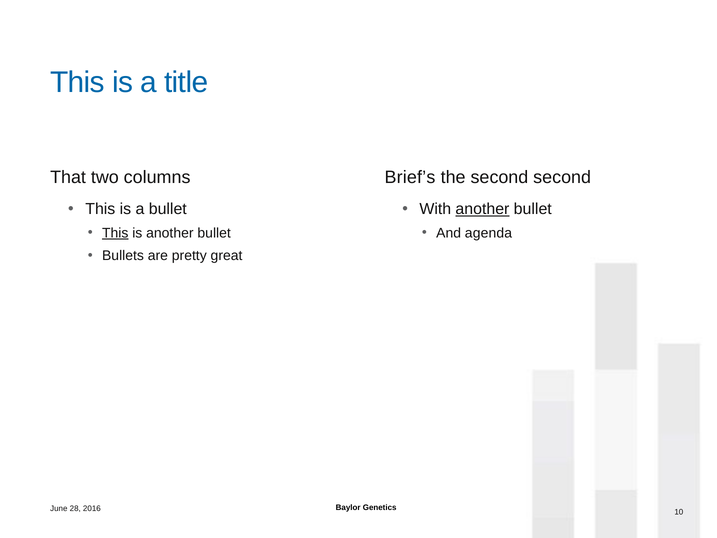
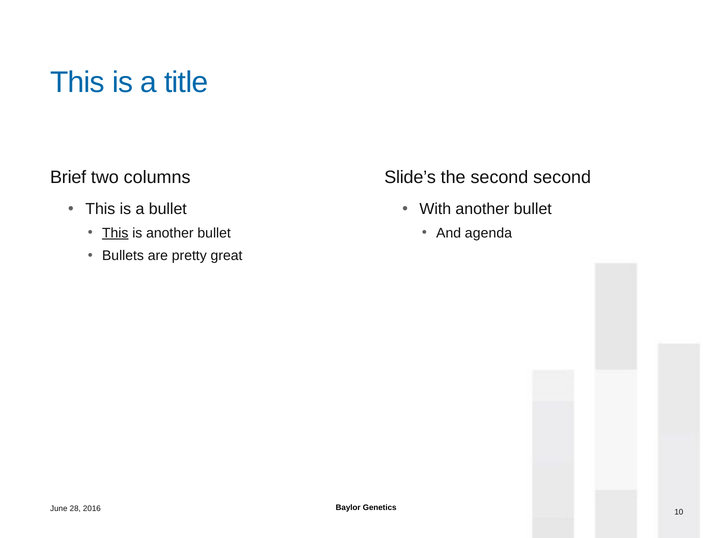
That: That -> Brief (68, 177)
Brief’s: Brief’s -> Slide’s (410, 177)
another underline: present -> none (482, 209)
